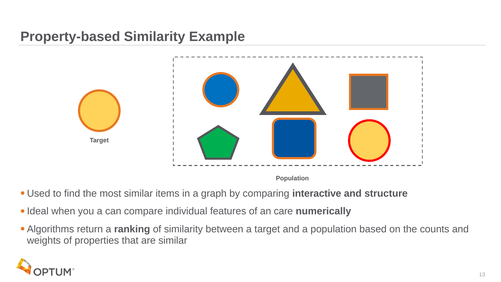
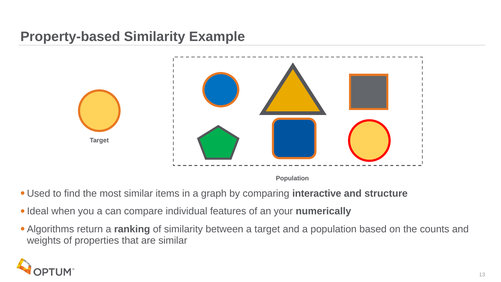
care: care -> your (283, 211)
